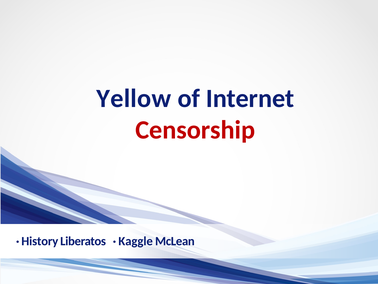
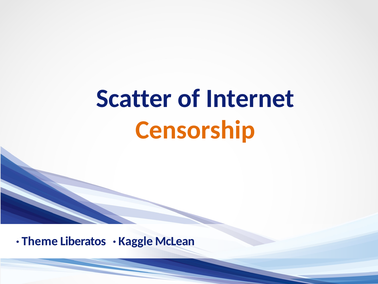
Yellow: Yellow -> Scatter (134, 98)
Censorship colour: red -> orange (195, 130)
History: History -> Theme (40, 241)
